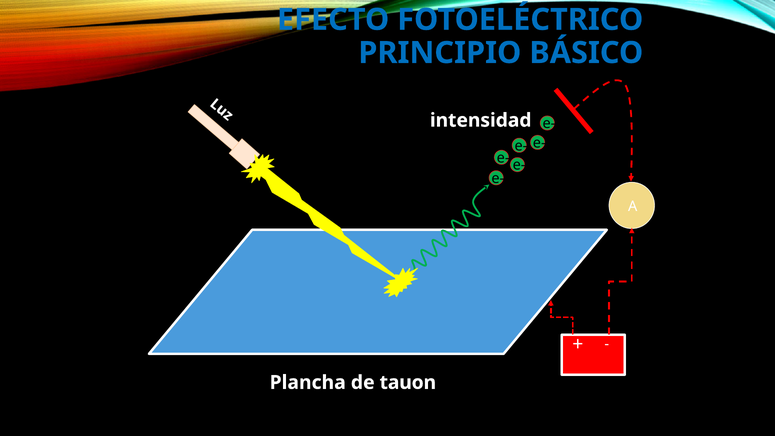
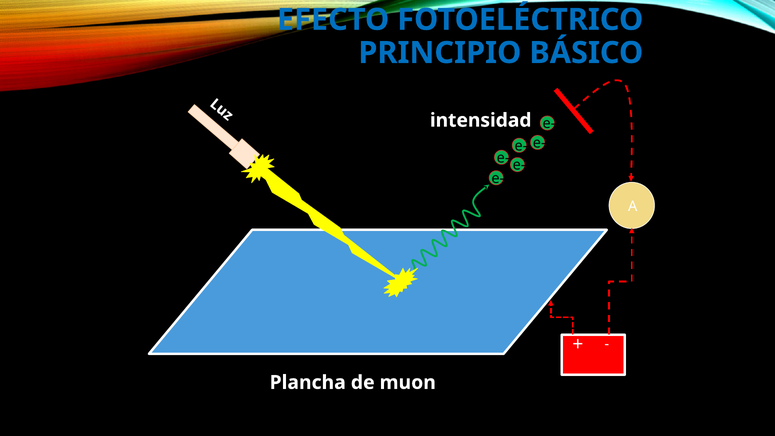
tauon: tauon -> muon (408, 382)
